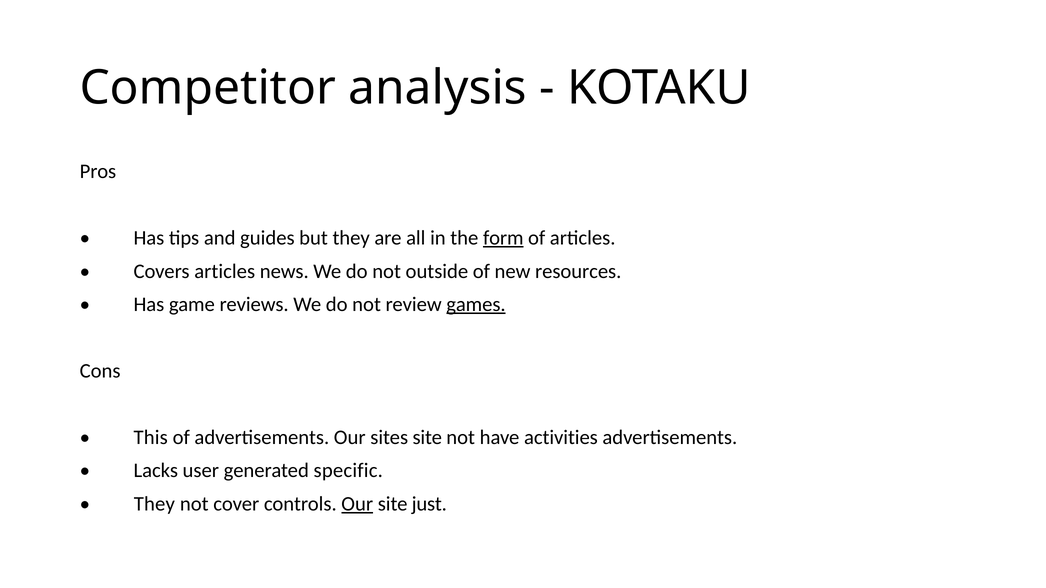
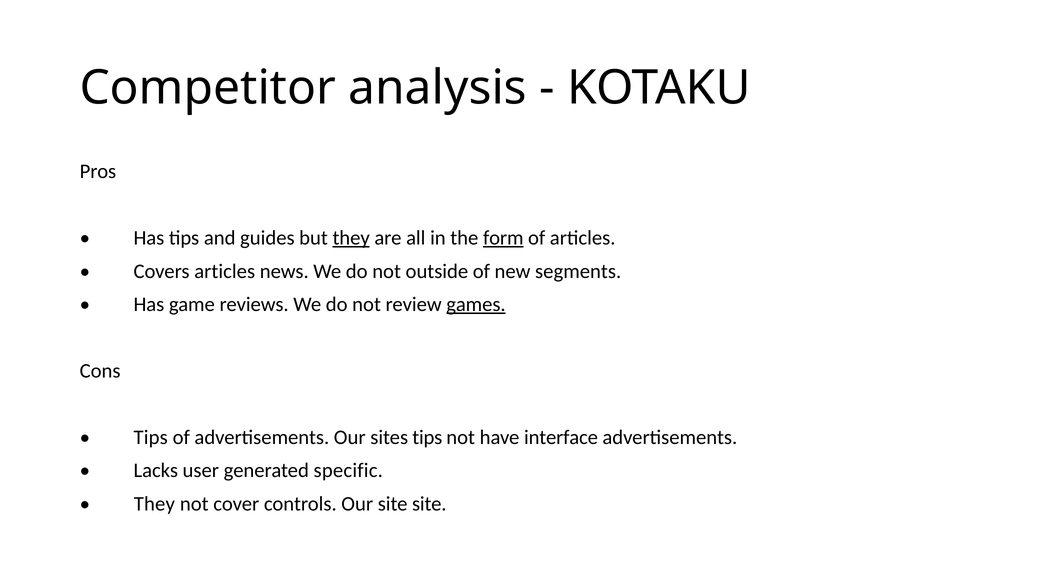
they underline: none -> present (351, 238)
resources: resources -> segments (578, 271)
This: This -> Tips (151, 438)
sites site: site -> tips (427, 438)
activities: activities -> interface (561, 438)
Our underline: present -> none (357, 504)
site just: just -> site (429, 504)
